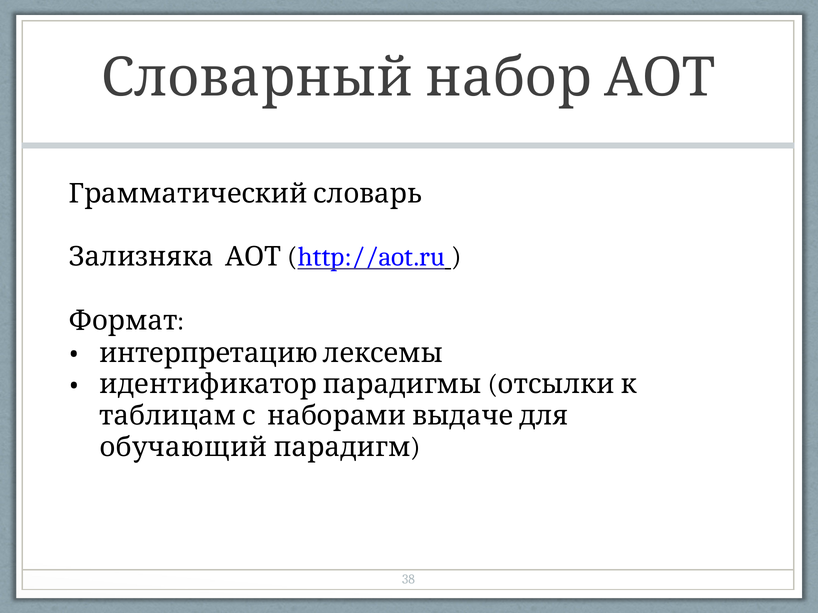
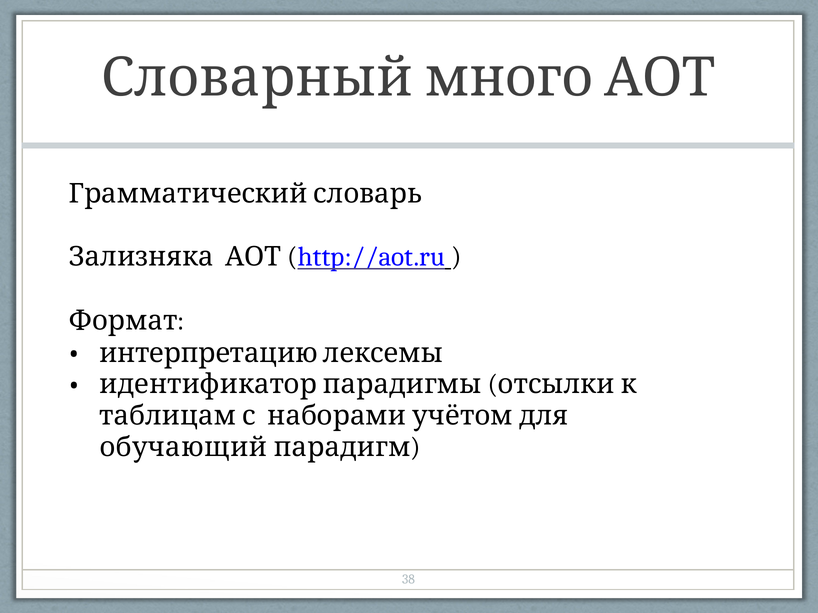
набор: набор -> много (509, 78)
выдаче: выдаче -> учётом (463, 416)
